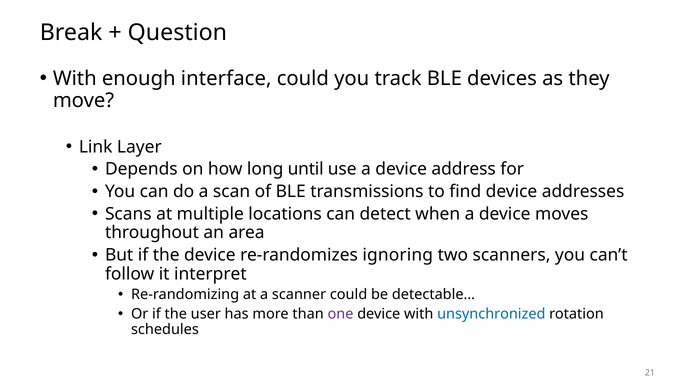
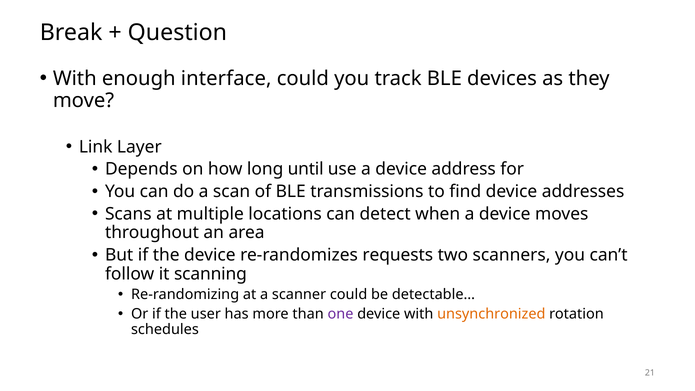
ignoring: ignoring -> requests (398, 255)
interpret: interpret -> scanning (210, 274)
unsynchronized colour: blue -> orange (491, 314)
